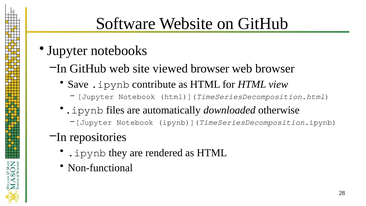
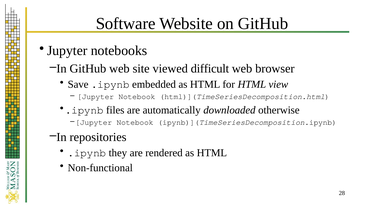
viewed browser: browser -> difficult (210, 69)
contribute: contribute -> embedded (154, 84)
